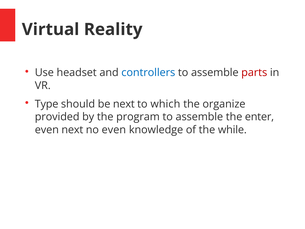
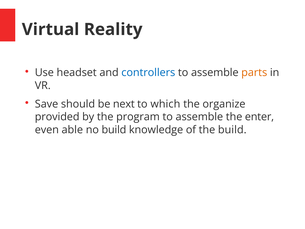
parts colour: red -> orange (254, 73)
Type: Type -> Save (47, 104)
even next: next -> able (72, 130)
no even: even -> build (114, 130)
the while: while -> build (232, 130)
